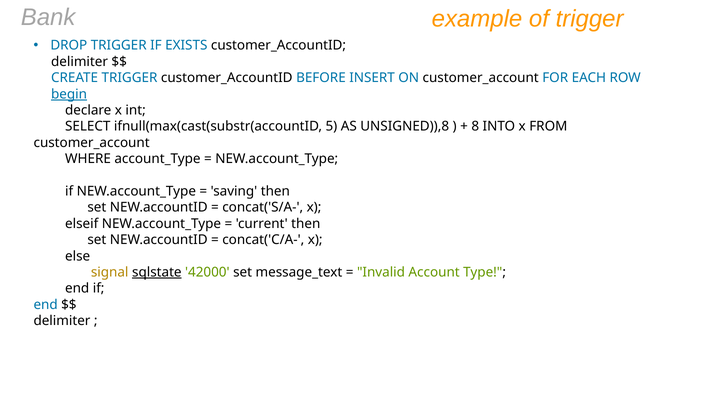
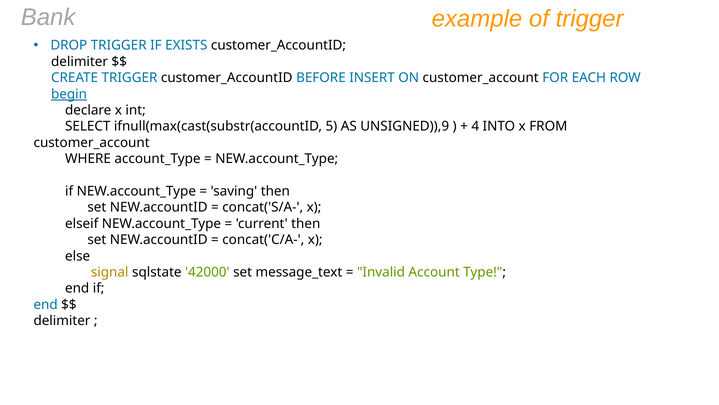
UNSIGNED)),8: UNSIGNED)),8 -> UNSIGNED)),9 (405, 126)
8: 8 -> 4 (475, 126)
sqlstate underline: present -> none (157, 272)
